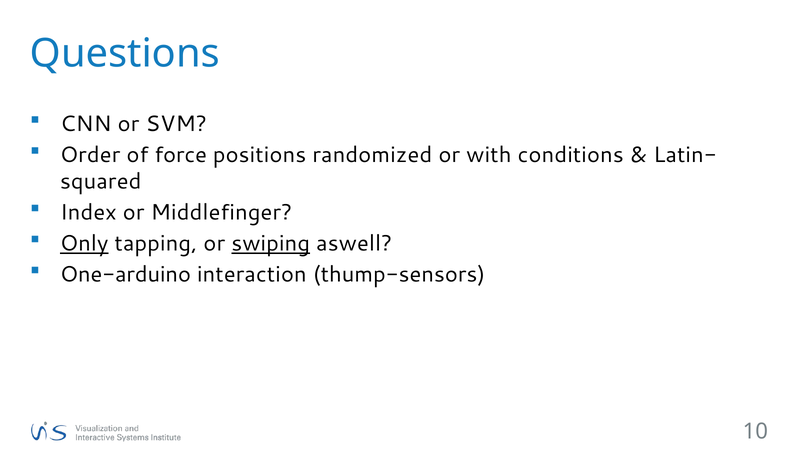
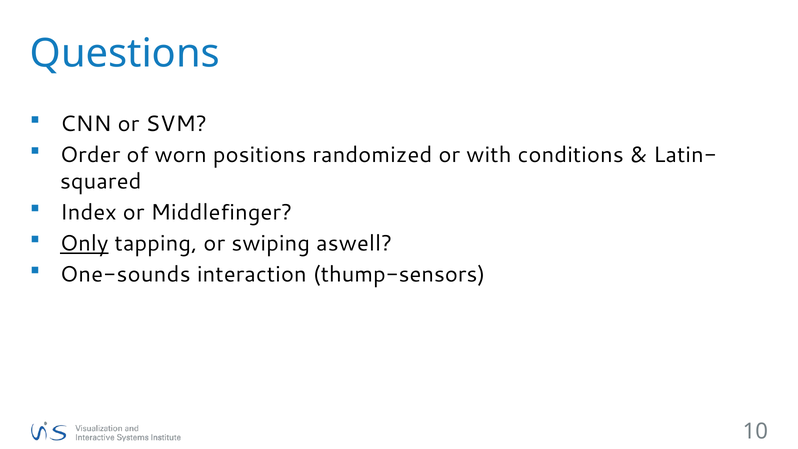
force: force -> worn (181, 155)
swiping underline: present -> none (271, 244)
One-arduino: One-arduino -> One-sounds (125, 275)
